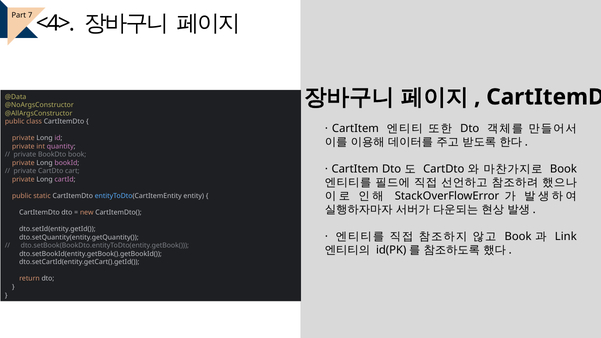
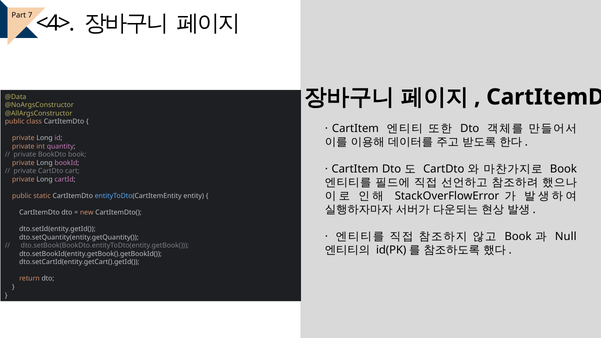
Link: Link -> Null (566, 237)
